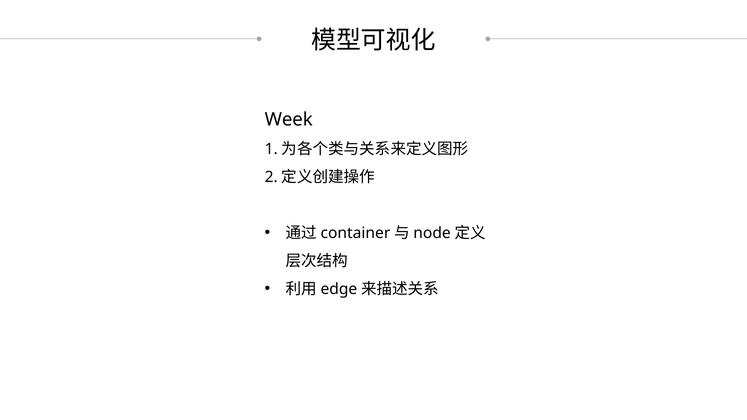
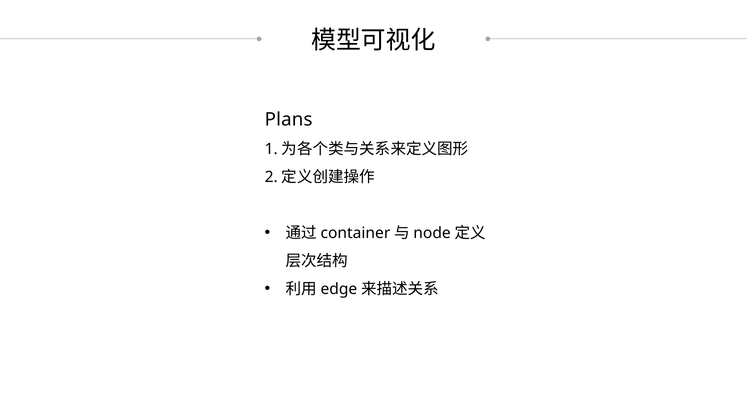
Week: Week -> Plans (289, 119)
